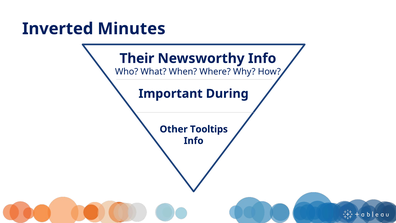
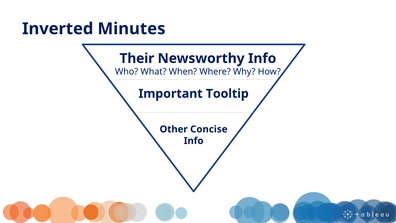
During: During -> Tooltip (227, 94)
Tooltips: Tooltips -> Concise (209, 129)
